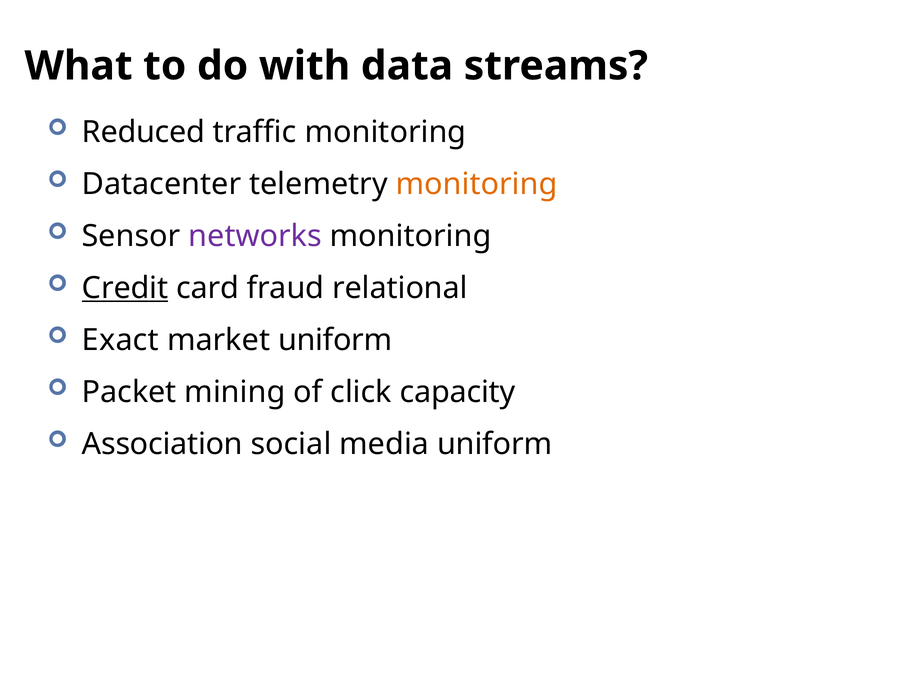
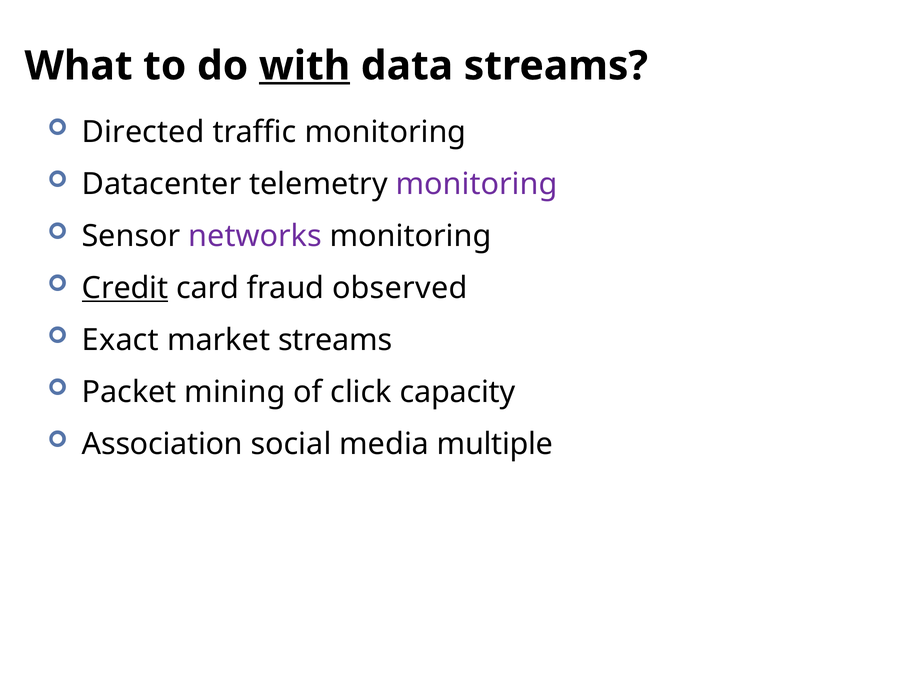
with underline: none -> present (305, 66)
Reduced: Reduced -> Directed (143, 132)
monitoring colour: orange -> purple (477, 184)
relational: relational -> observed (400, 288)
market uniform: uniform -> streams (335, 340)
media uniform: uniform -> multiple (495, 444)
